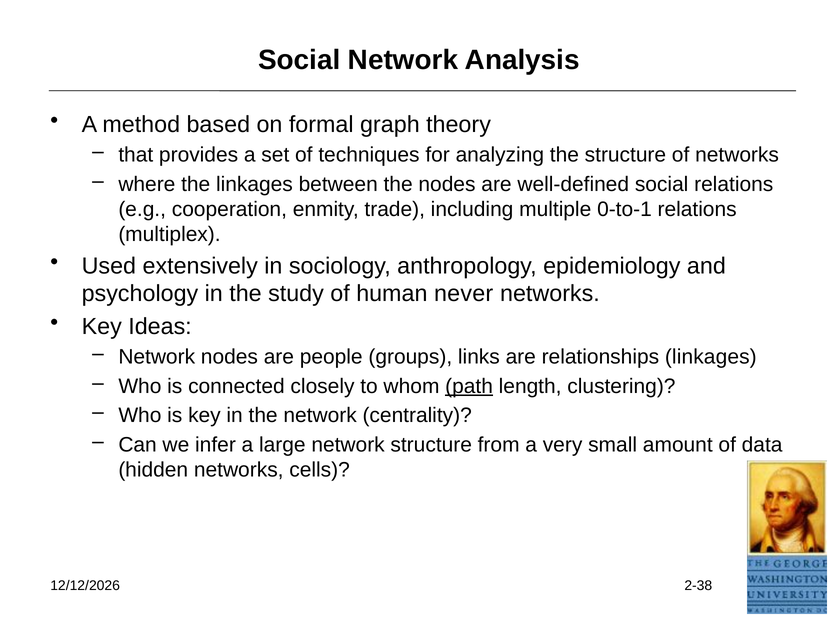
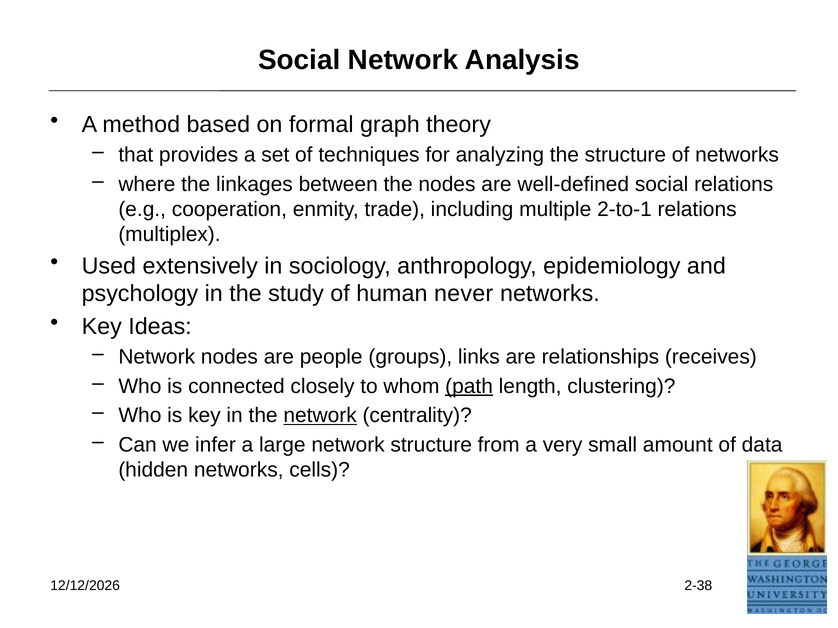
0-to-1: 0-to-1 -> 2-to-1 (624, 210)
relationships linkages: linkages -> receives (711, 357)
network underline: none -> present (320, 416)
